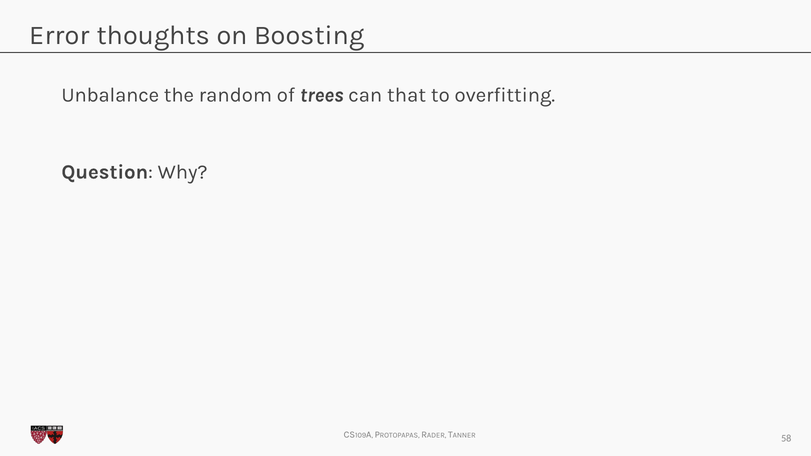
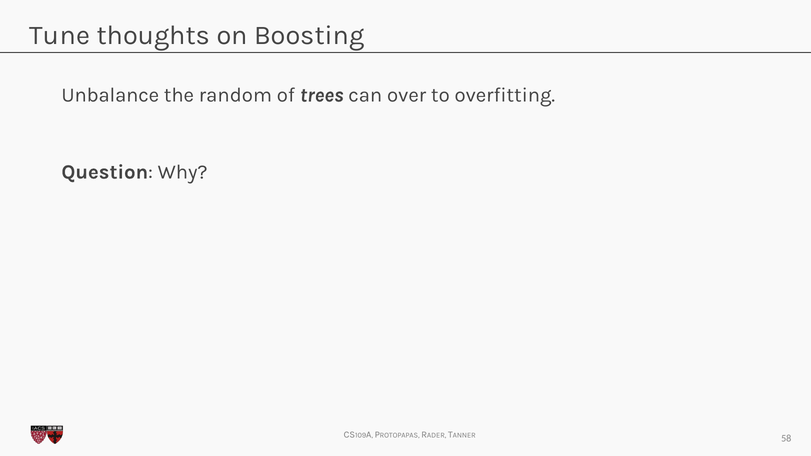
Error: Error -> Tune (60, 35)
that: that -> over (407, 95)
